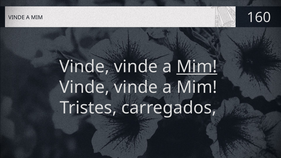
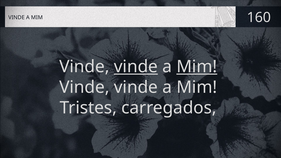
vinde underline: none -> present (136, 67)
